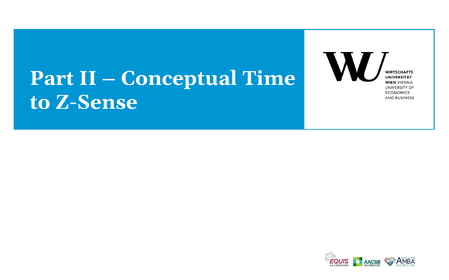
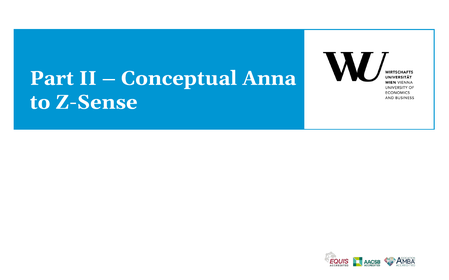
Time: Time -> Anna (269, 78)
